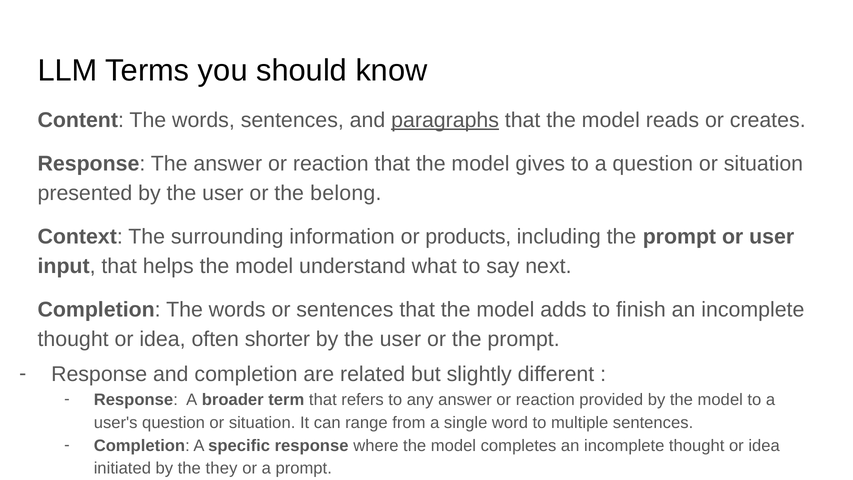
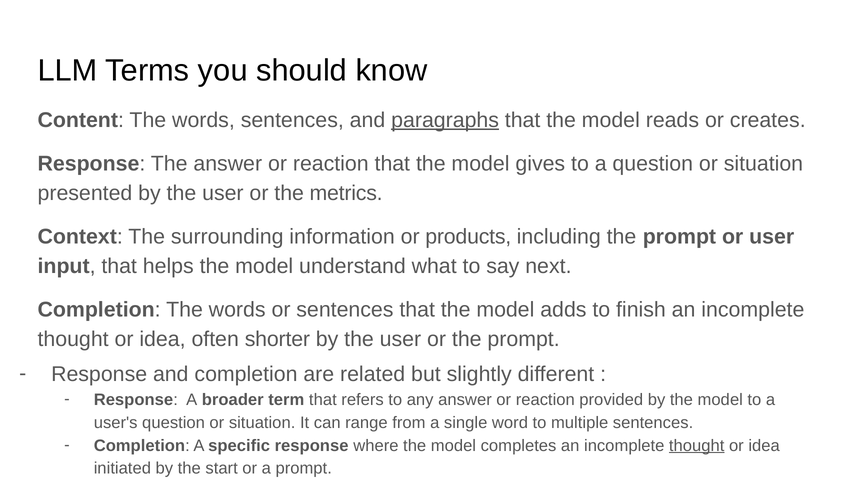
belong: belong -> metrics (346, 193)
thought underline: none -> present (697, 445)
they: they -> start (222, 468)
